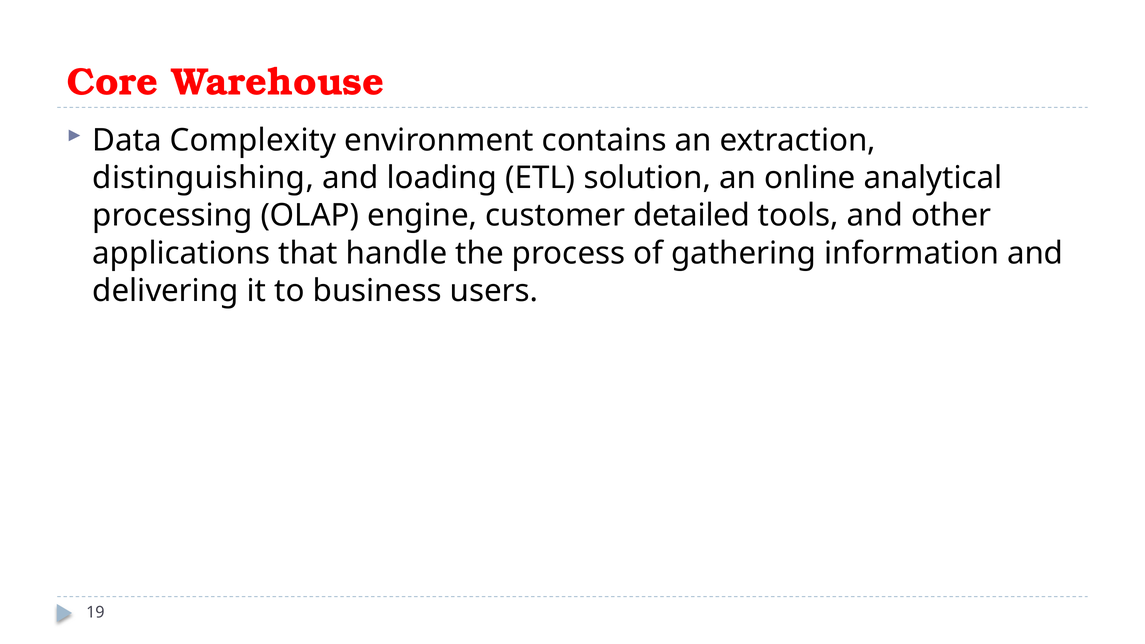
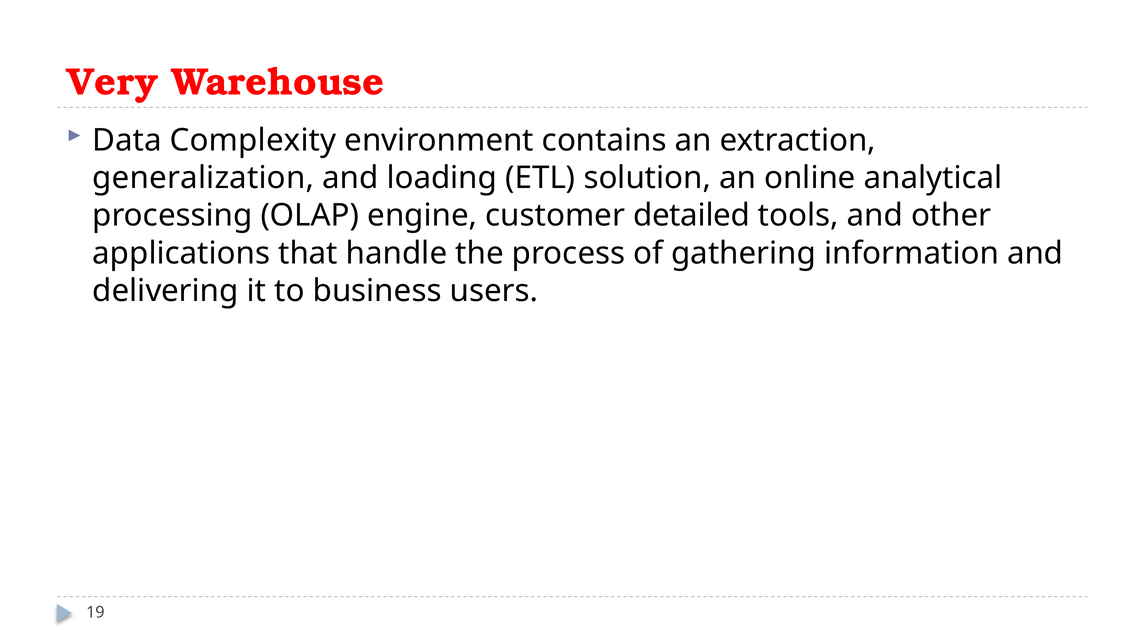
Core: Core -> Very (113, 82)
distinguishing: distinguishing -> generalization (203, 178)
